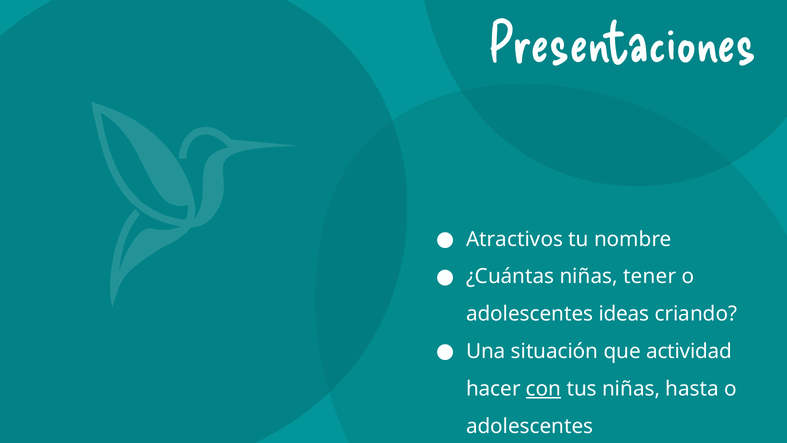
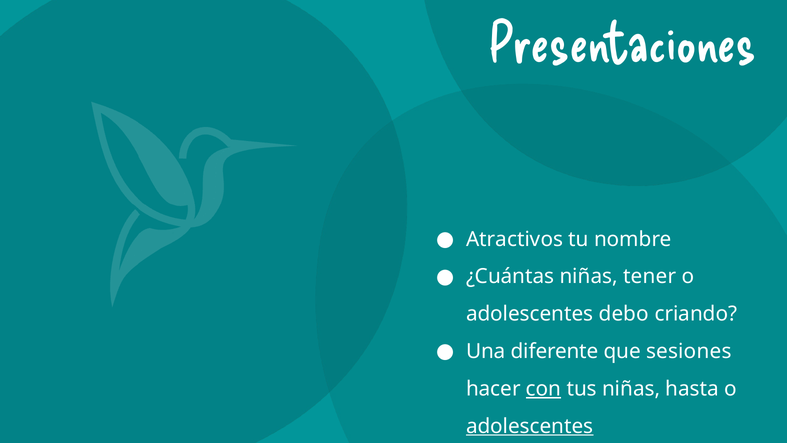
ideas: ideas -> debo (624, 314)
situación: situación -> diferente (555, 351)
actividad: actividad -> sesiones (689, 351)
adolescentes underline: none -> present (530, 426)
